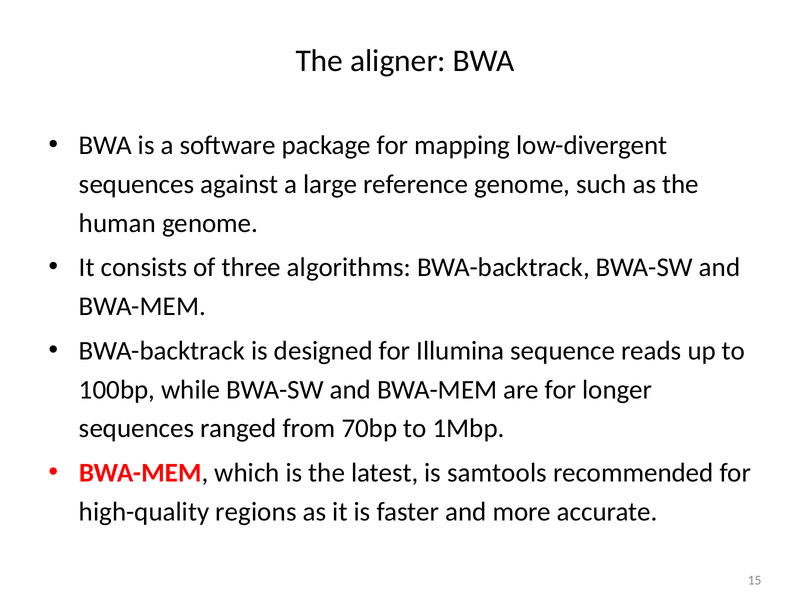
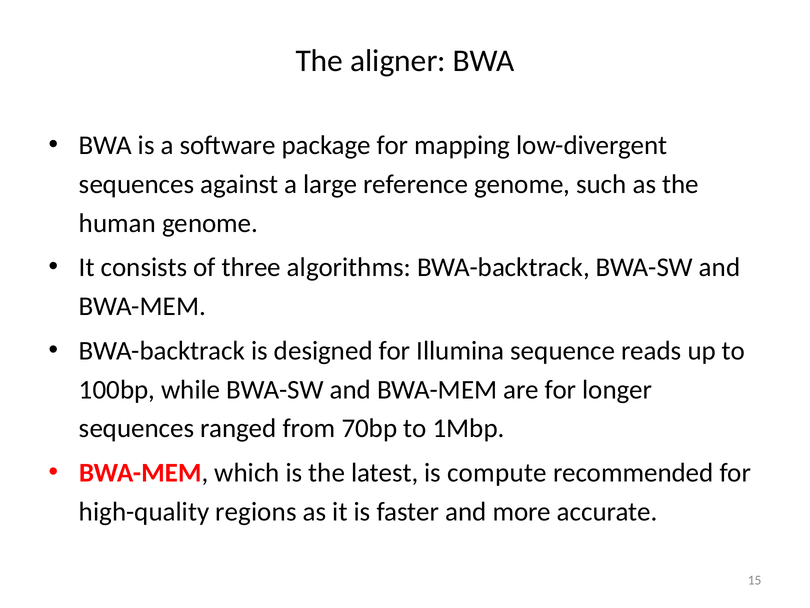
samtools: samtools -> compute (497, 472)
